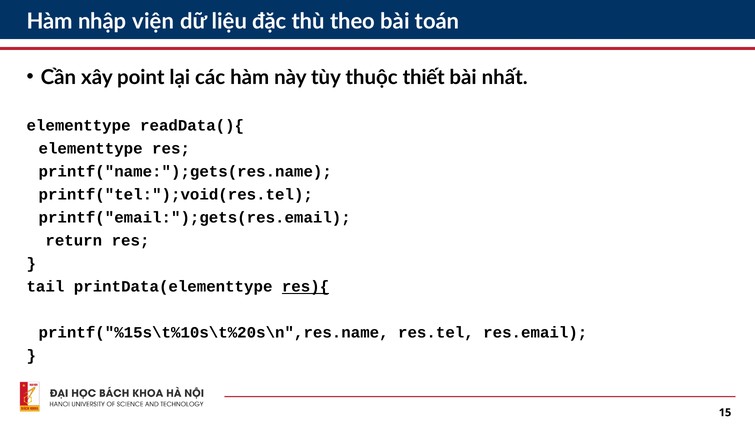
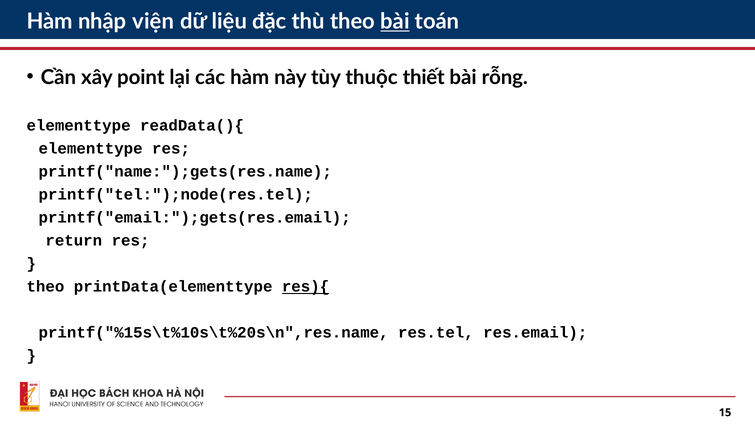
bài underline: none -> present (395, 22)
nhất: nhất -> rỗng (505, 77)
printf("tel:");void(res.tel: printf("tel:");void(res.tel -> printf("tel:");node(res.tel (176, 195)
tail: tail -> theo (45, 287)
